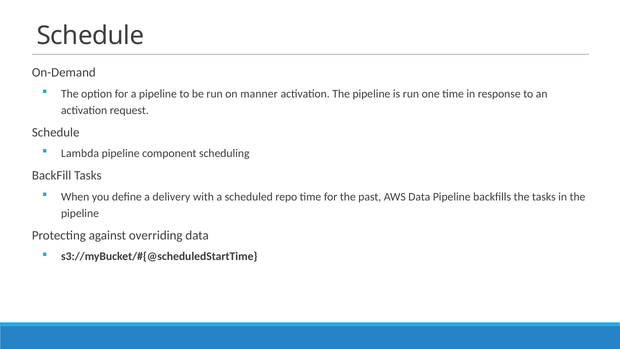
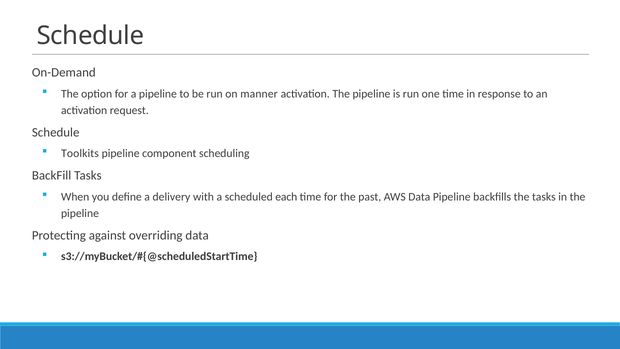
Lambda: Lambda -> Toolkits (80, 153)
repo: repo -> each (286, 197)
